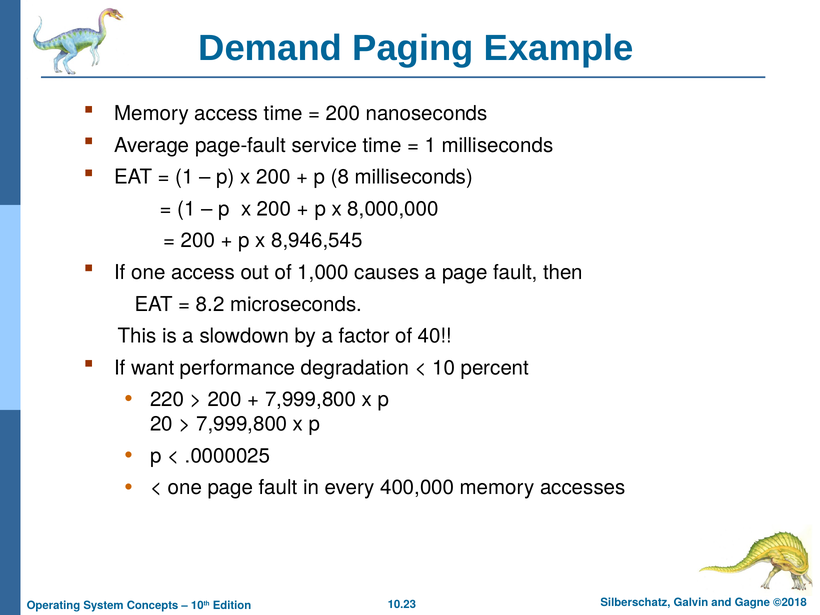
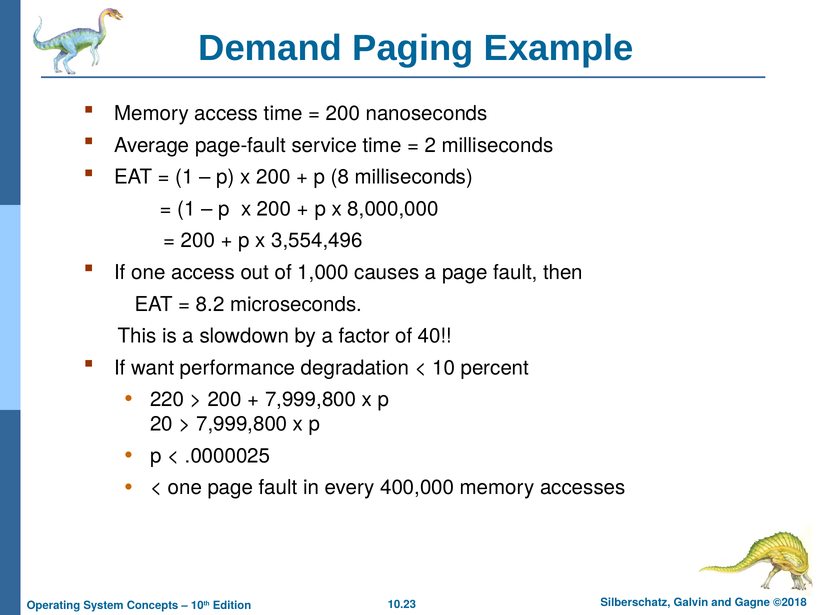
1: 1 -> 2 (430, 145)
8,946,545: 8,946,545 -> 3,554,496 (317, 241)
